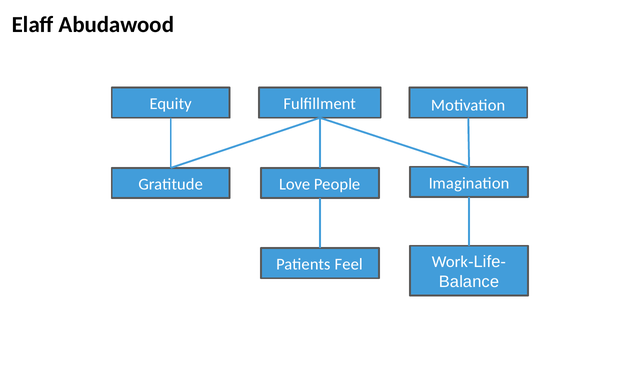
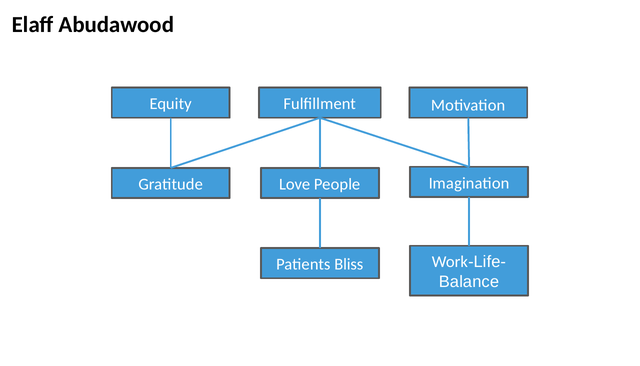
Feel: Feel -> Bliss (349, 264)
